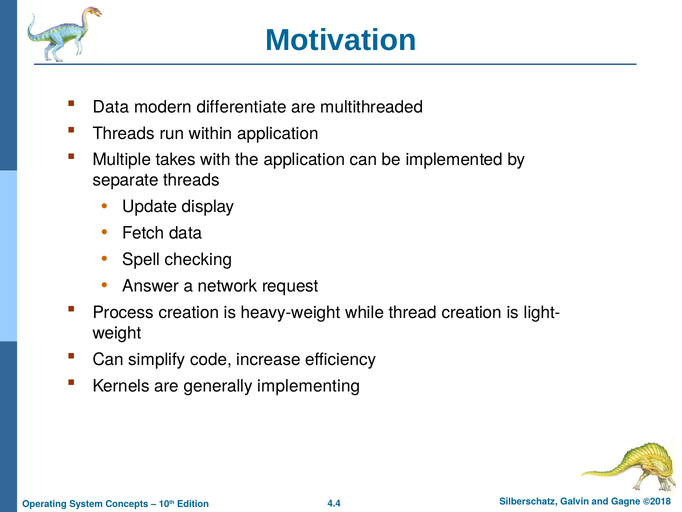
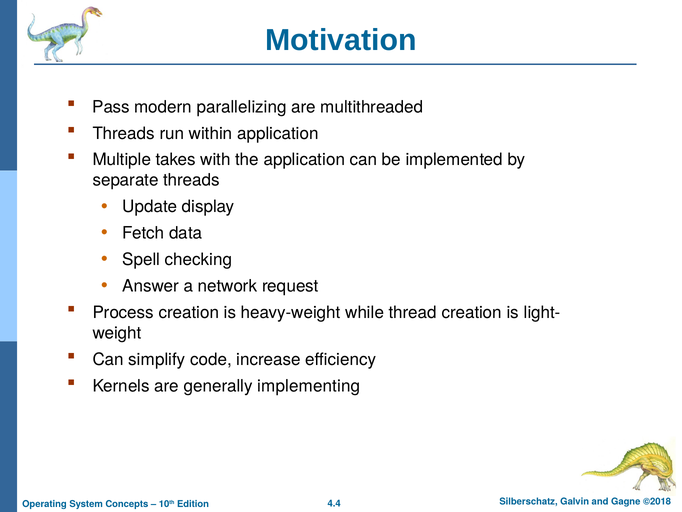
Data: Data -> Pass (111, 107)
differentiate: differentiate -> parallelizing (242, 107)
